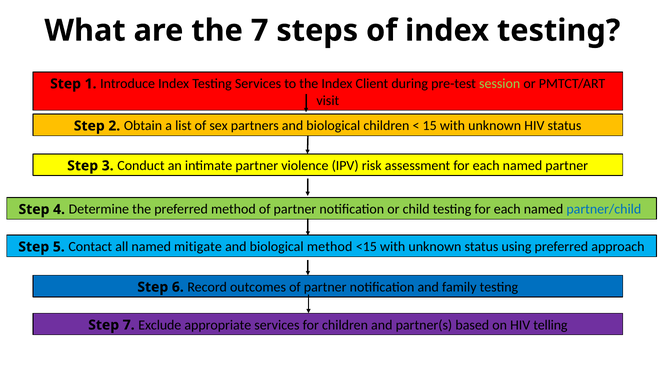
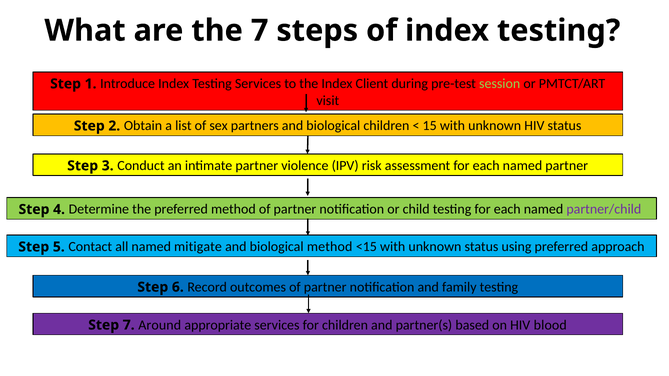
partner/child colour: blue -> purple (604, 210)
Exclude: Exclude -> Around (160, 325)
telling: telling -> blood (550, 325)
